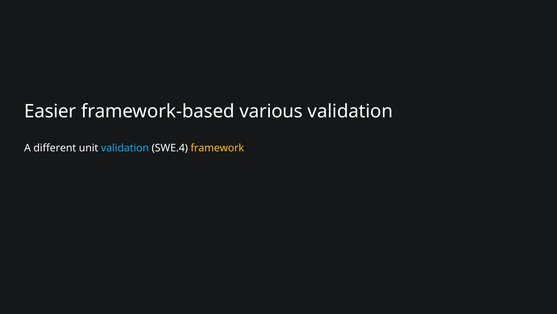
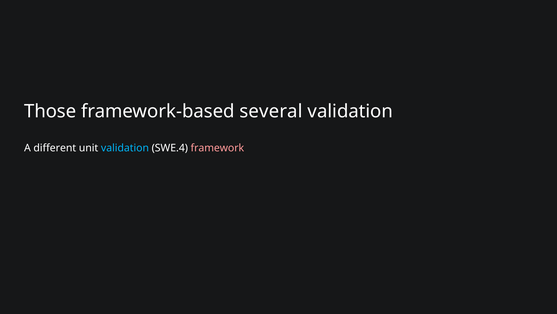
Easier: Easier -> Those (50, 111)
various: various -> several (271, 111)
framework colour: yellow -> pink (217, 148)
